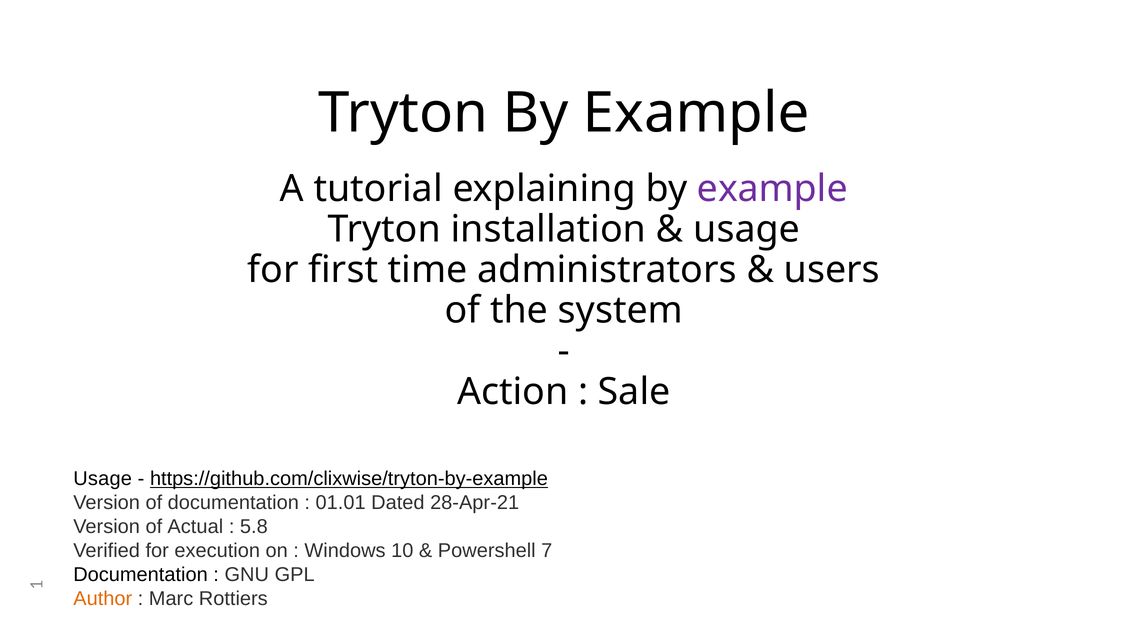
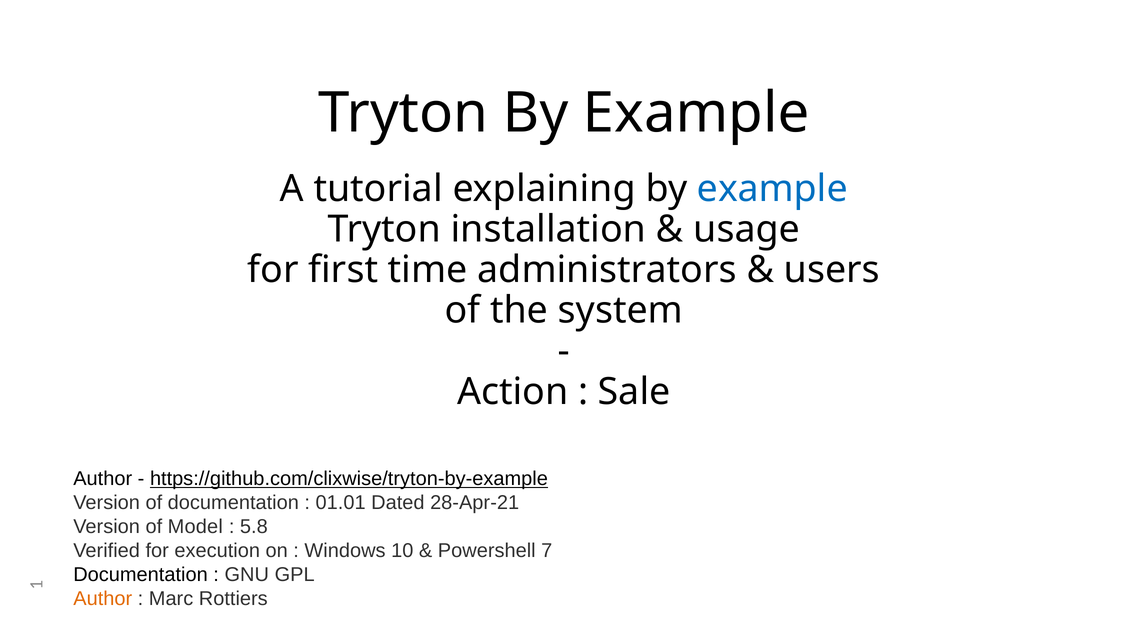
example colour: purple -> blue (772, 189)
Usage: Usage -> Author (103, 479)
Actual: Actual -> Model (195, 527)
